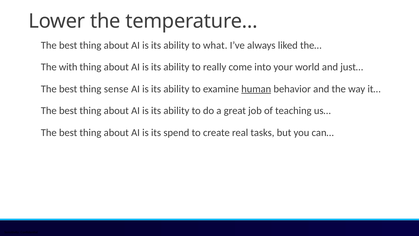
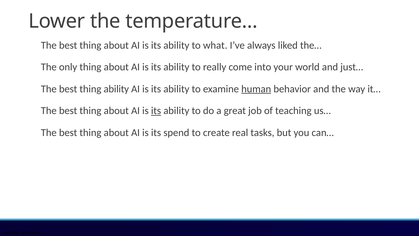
with: with -> only (68, 67)
thing sense: sense -> ability (116, 89)
its underline: none -> present (156, 111)
